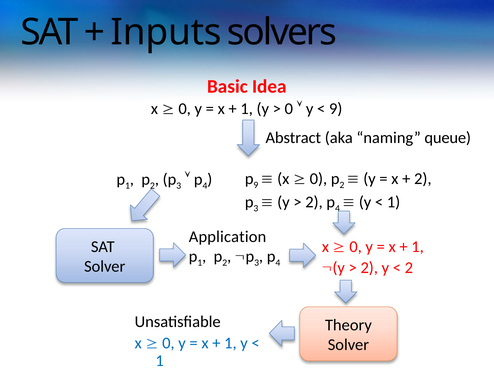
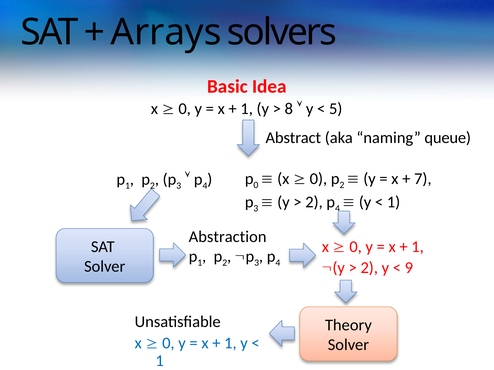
Inputs: Inputs -> Arrays (166, 32)
0: 0 -> 8 (289, 109)
9: 9 -> 5 (336, 109)
9: 9 -> 0 (256, 185)
2: 2 -> 7 (423, 179)
Application: Application -> Abstraction (228, 237)
2: 2 -> 9 (409, 268)
